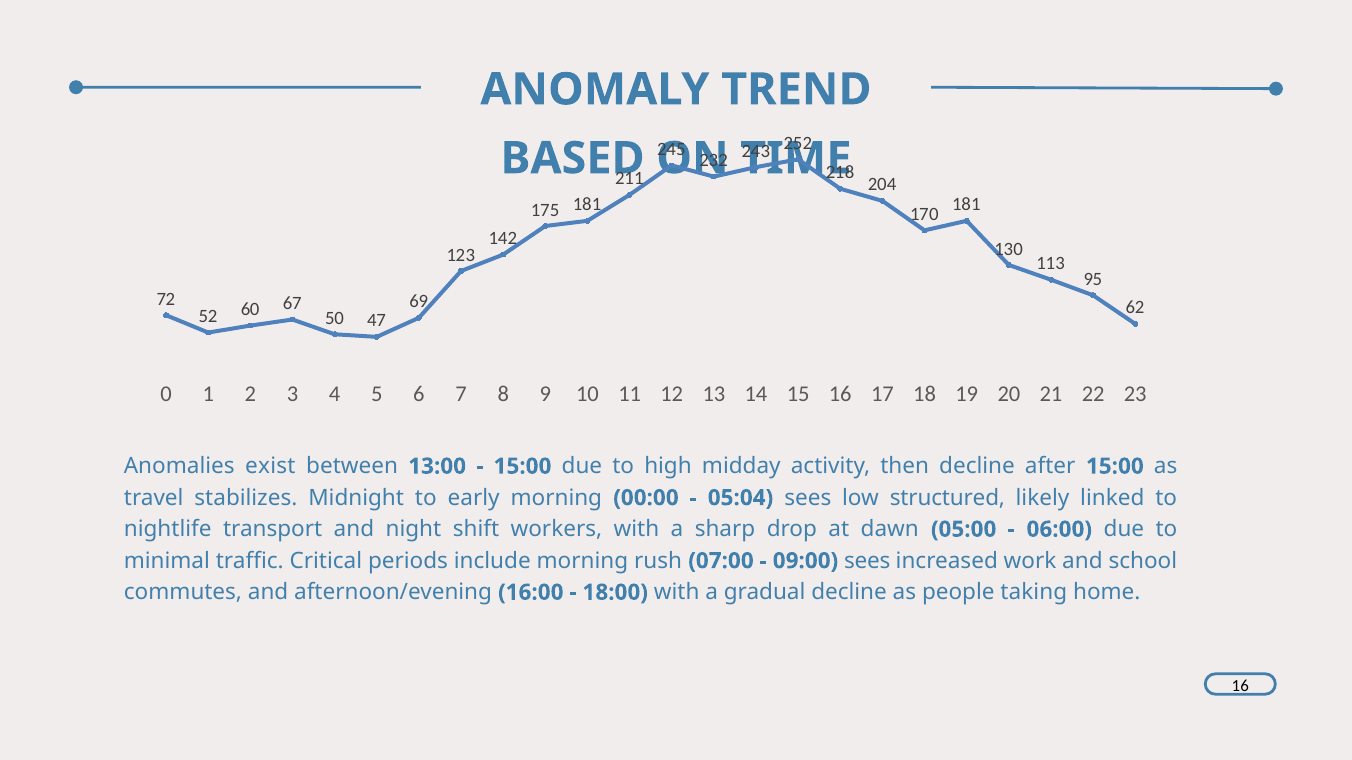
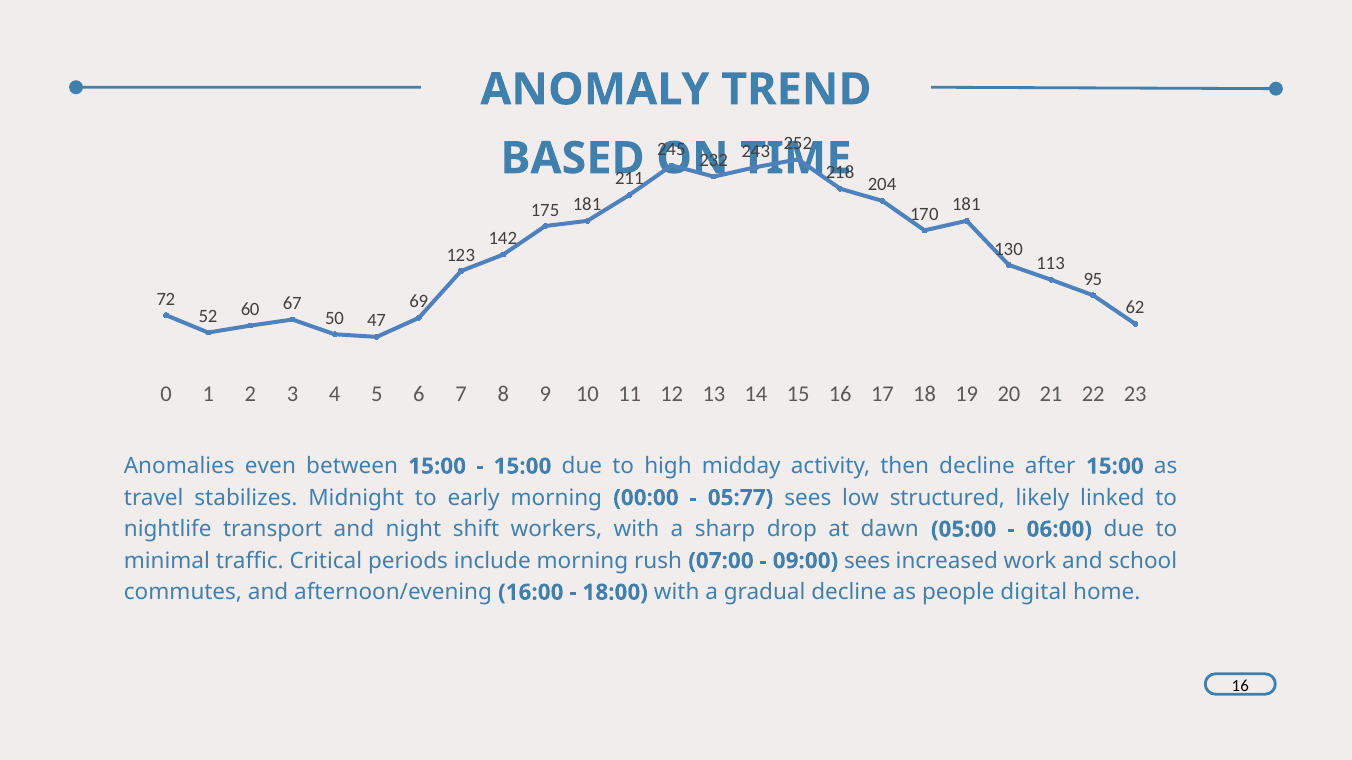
exist: exist -> even (270, 467)
between 13:00: 13:00 -> 15:00 (437, 467)
05:04: 05:04 -> 05:77 (740, 498)
taking: taking -> digital (1034, 593)
